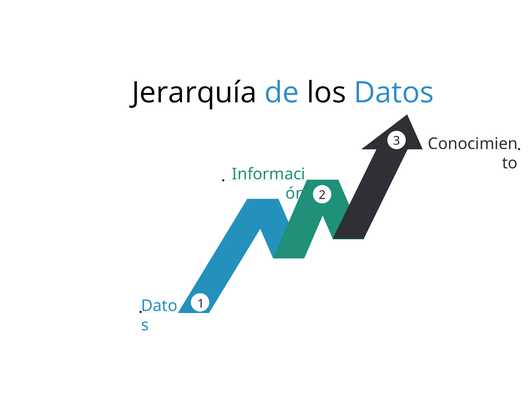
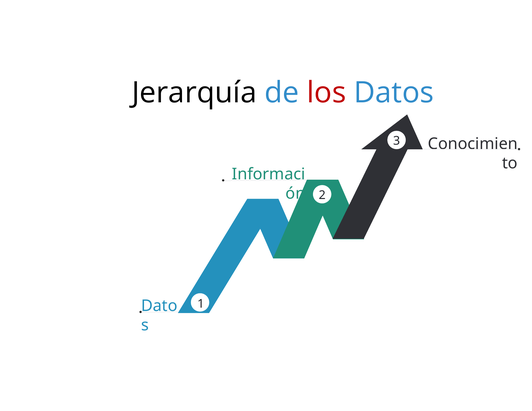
los colour: black -> red (326, 93)
